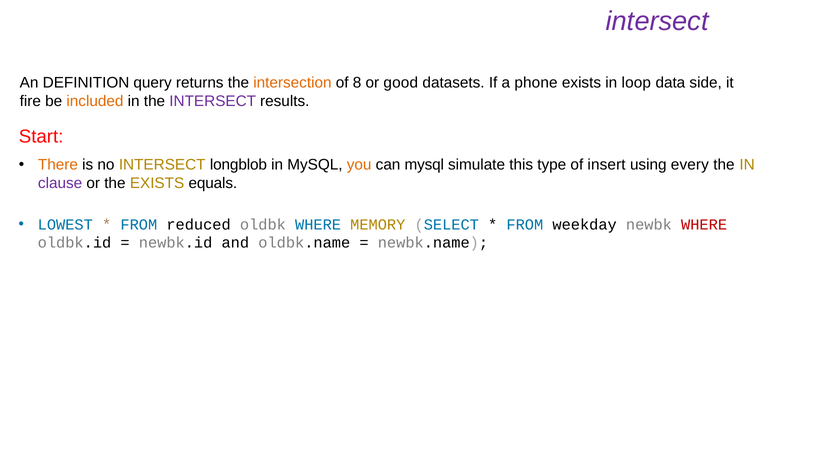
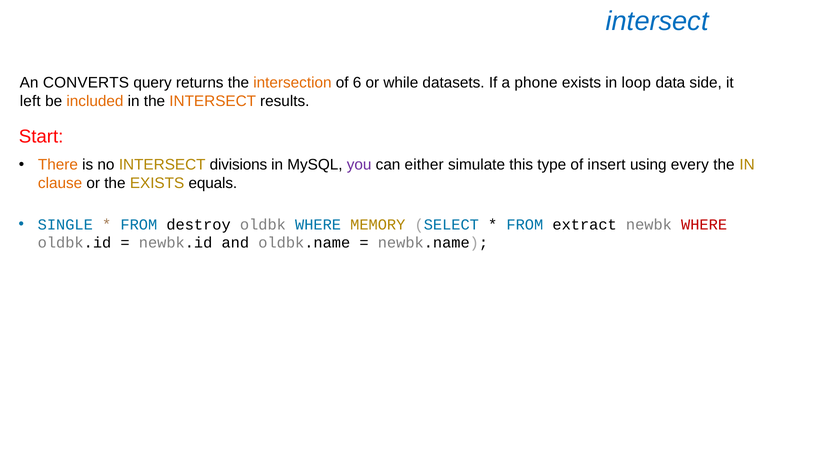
intersect colour: purple -> blue (657, 21)
DEFINITION: DEFINITION -> CONVERTS (86, 83)
8: 8 -> 6 (357, 83)
good: good -> while (401, 83)
fire: fire -> left (30, 101)
INTERSECT colour: purple -> orange (213, 101)
longblob: longblob -> divisions (238, 165)
you colour: orange -> purple (359, 165)
can mysql: mysql -> either (424, 165)
clause colour: purple -> orange (60, 183)
LOWEST: LOWEST -> SINGLE (65, 225)
reduced: reduced -> destroy (199, 225)
weekday: weekday -> extract (585, 225)
